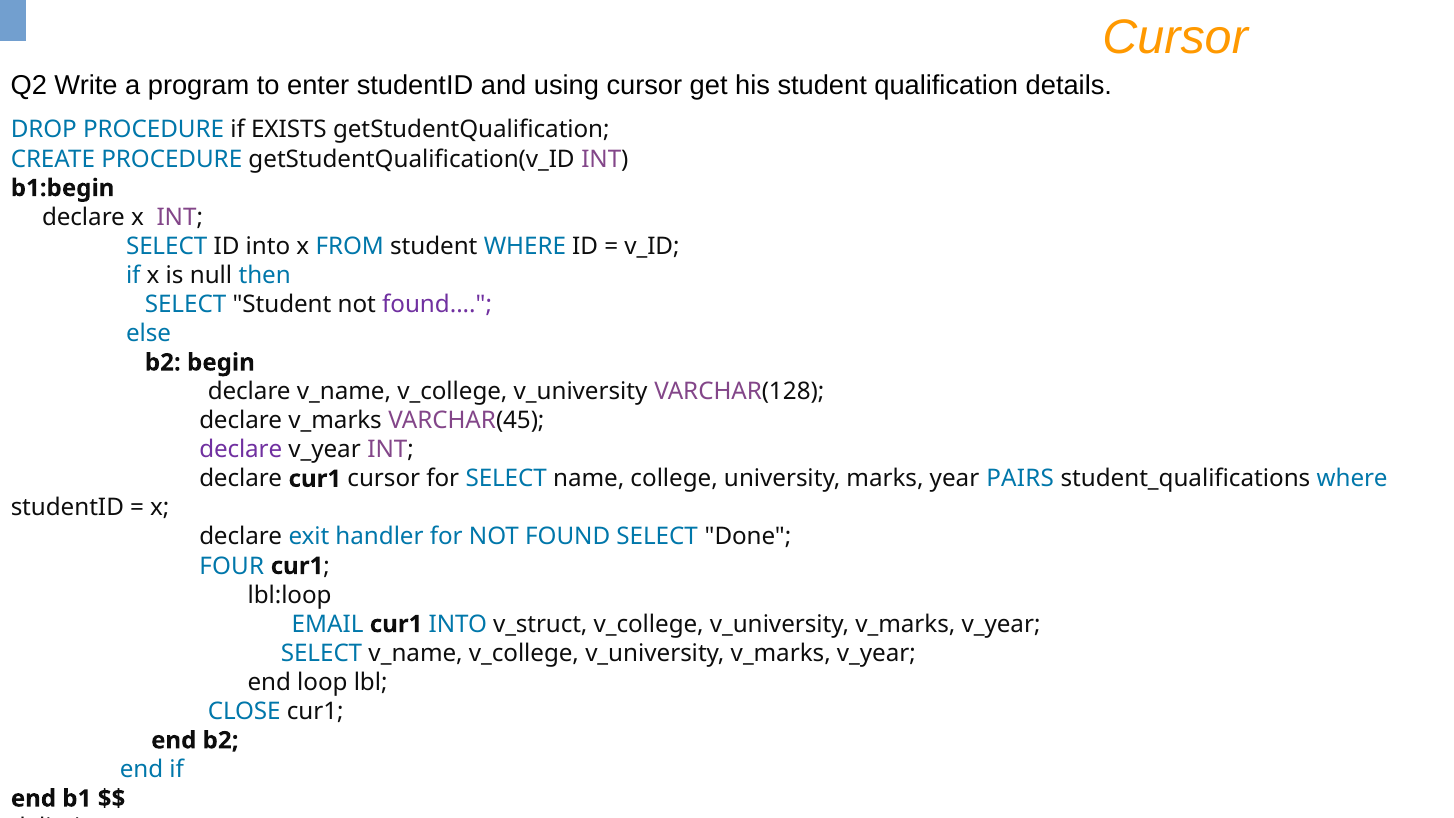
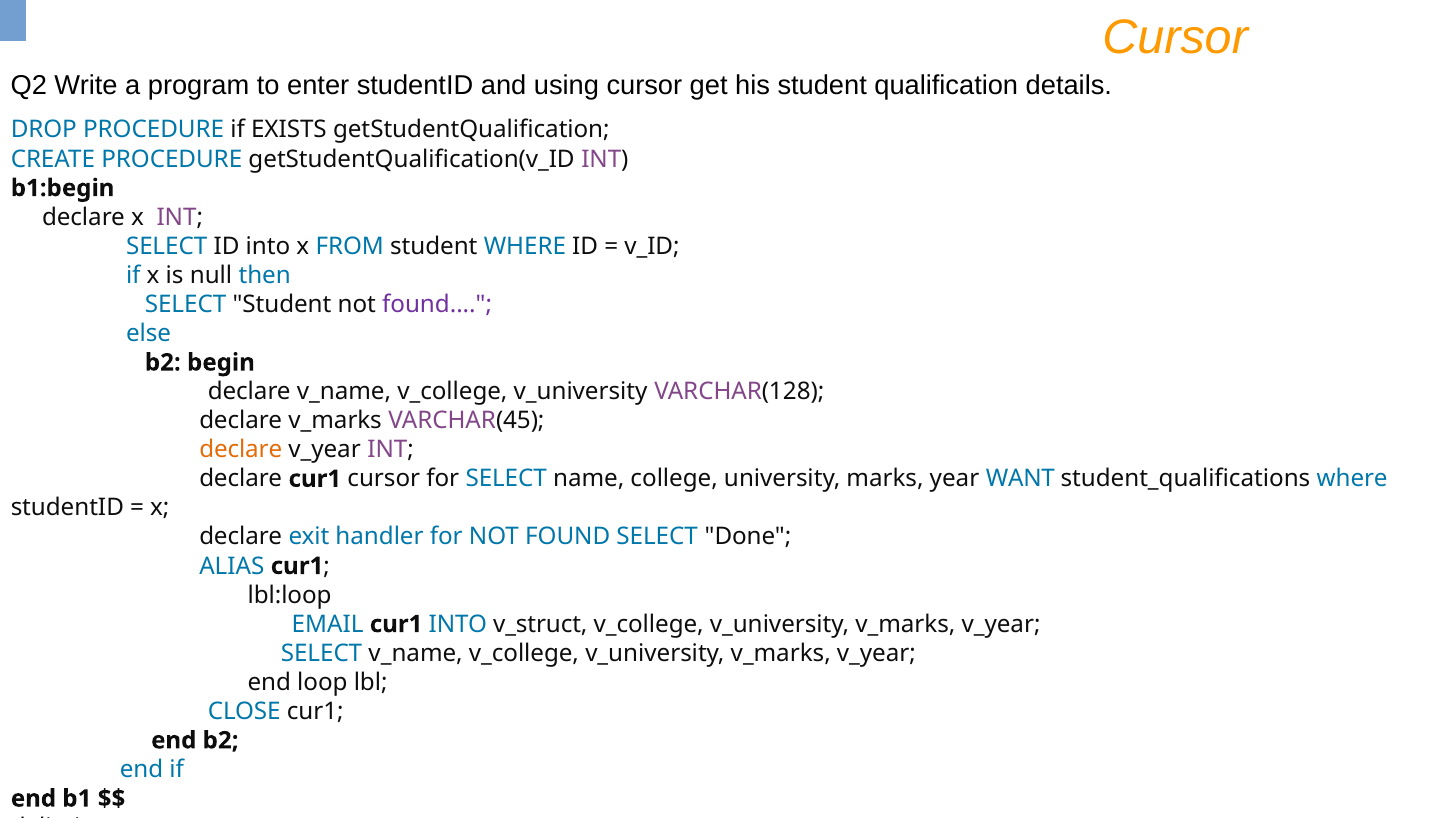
declare colour: purple -> orange (241, 450)
PAIRS: PAIRS -> WANT (1020, 479)
FOUR: FOUR -> ALIAS (232, 566)
